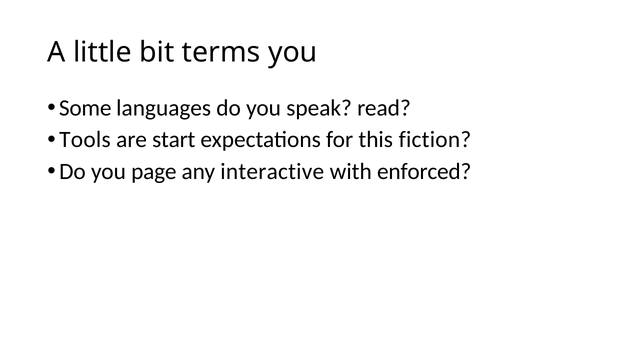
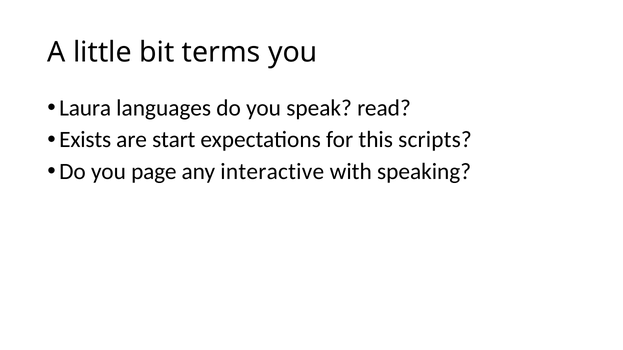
Some: Some -> Laura (85, 108)
Tools: Tools -> Exists (85, 140)
fiction: fiction -> scripts (435, 140)
enforced: enforced -> speaking (424, 172)
